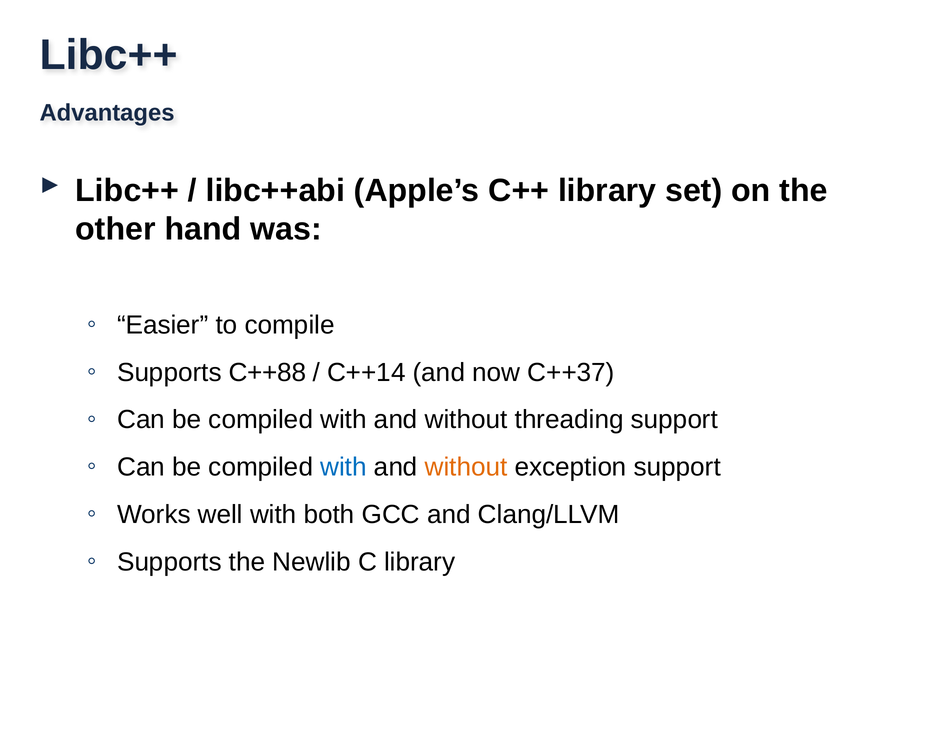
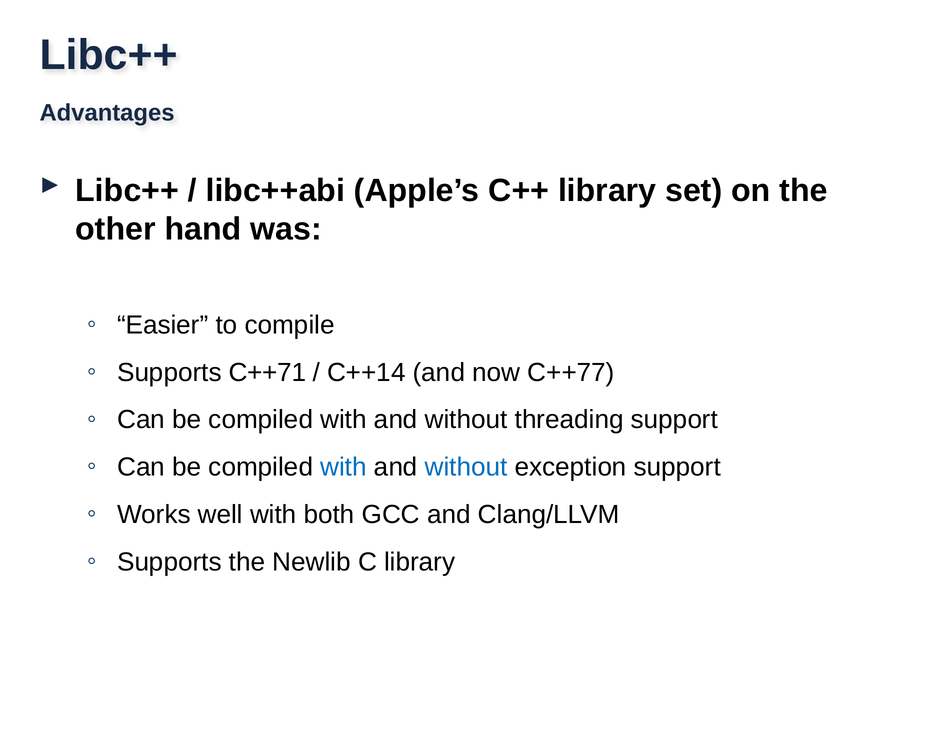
C++88: C++88 -> C++71 (267, 372)
C++37: C++37 -> C++77 (571, 372)
without colour: orange -> blue (466, 467)
